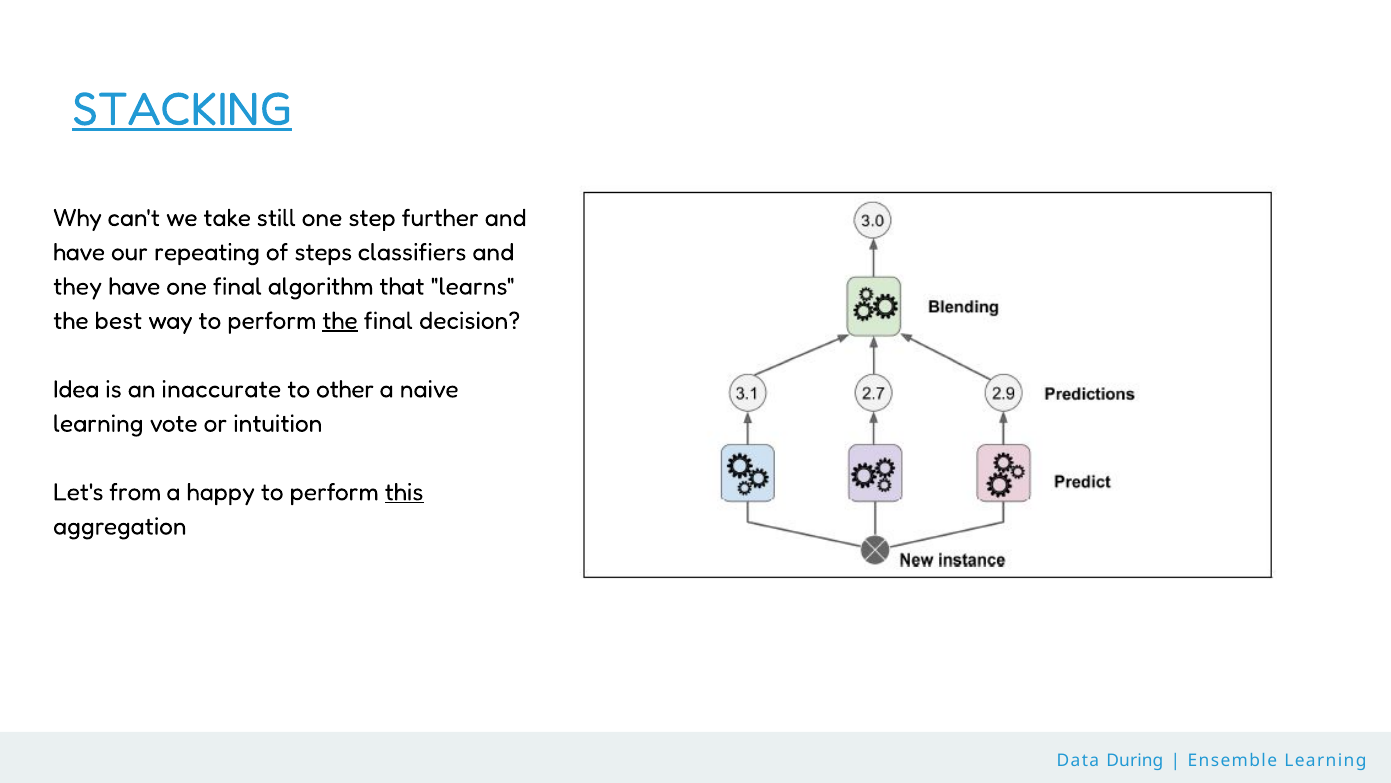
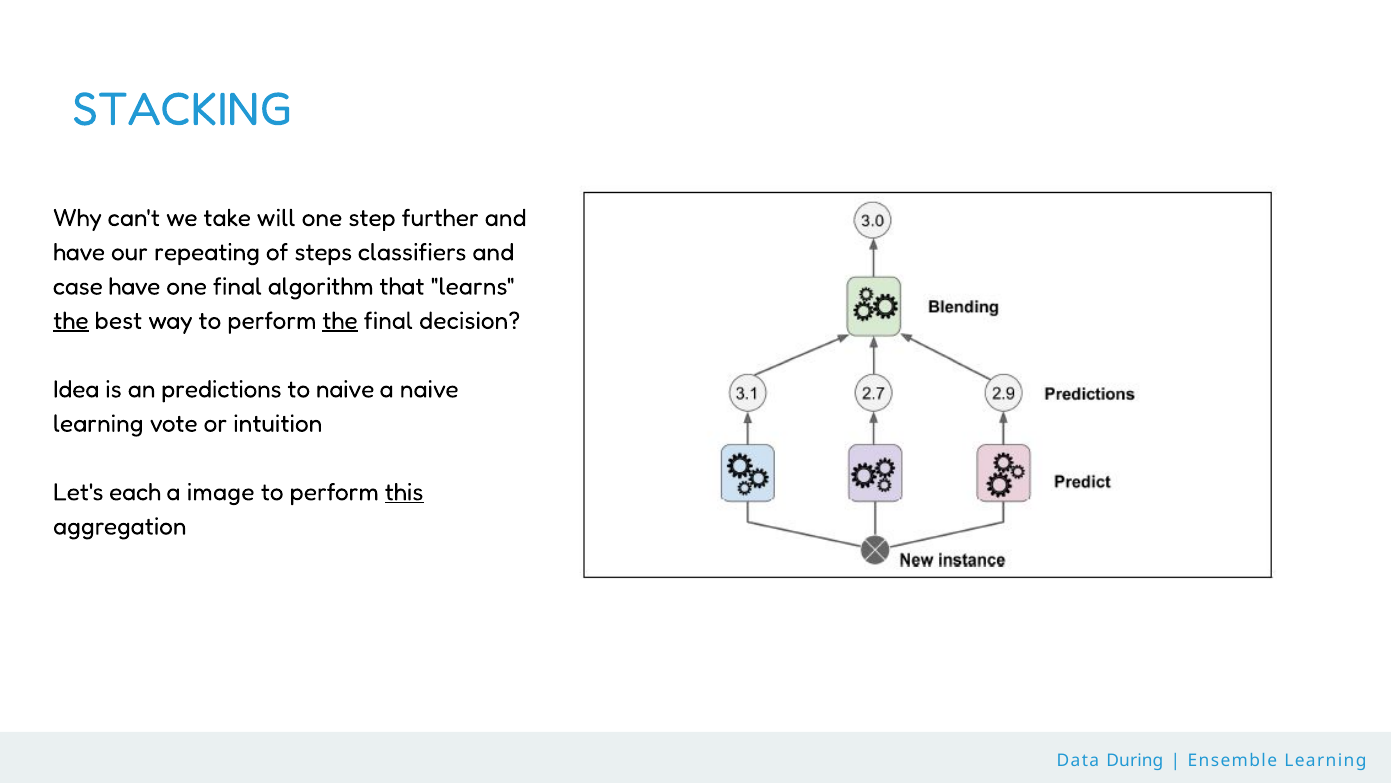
STACKING underline: present -> none (182, 109)
still: still -> will (276, 218)
they: they -> case (78, 286)
the underline: none -> present (71, 320)
inaccurate: inaccurate -> predictions (221, 389)
to other: other -> naive (345, 389)
from: from -> each (135, 492)
happy: happy -> image (221, 492)
